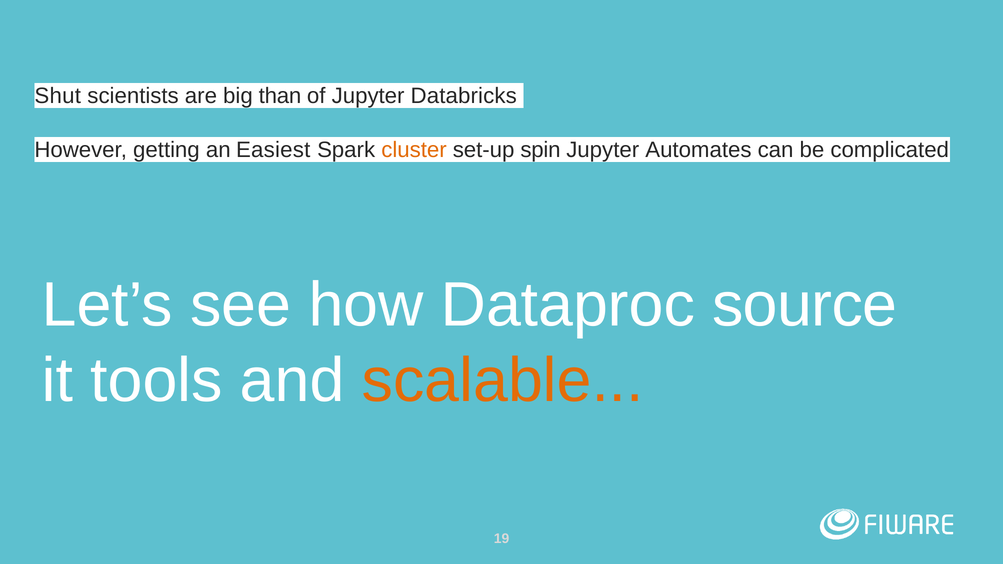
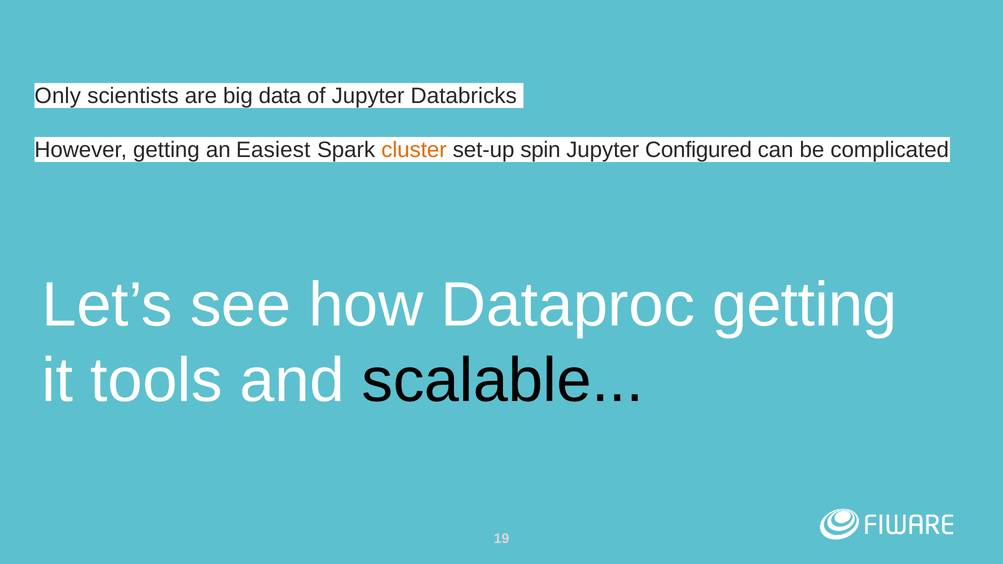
Shut: Shut -> Only (58, 96)
than: than -> data (280, 96)
Automates: Automates -> Configured (699, 150)
Dataproc source: source -> getting (805, 305)
scalable colour: orange -> black (503, 381)
